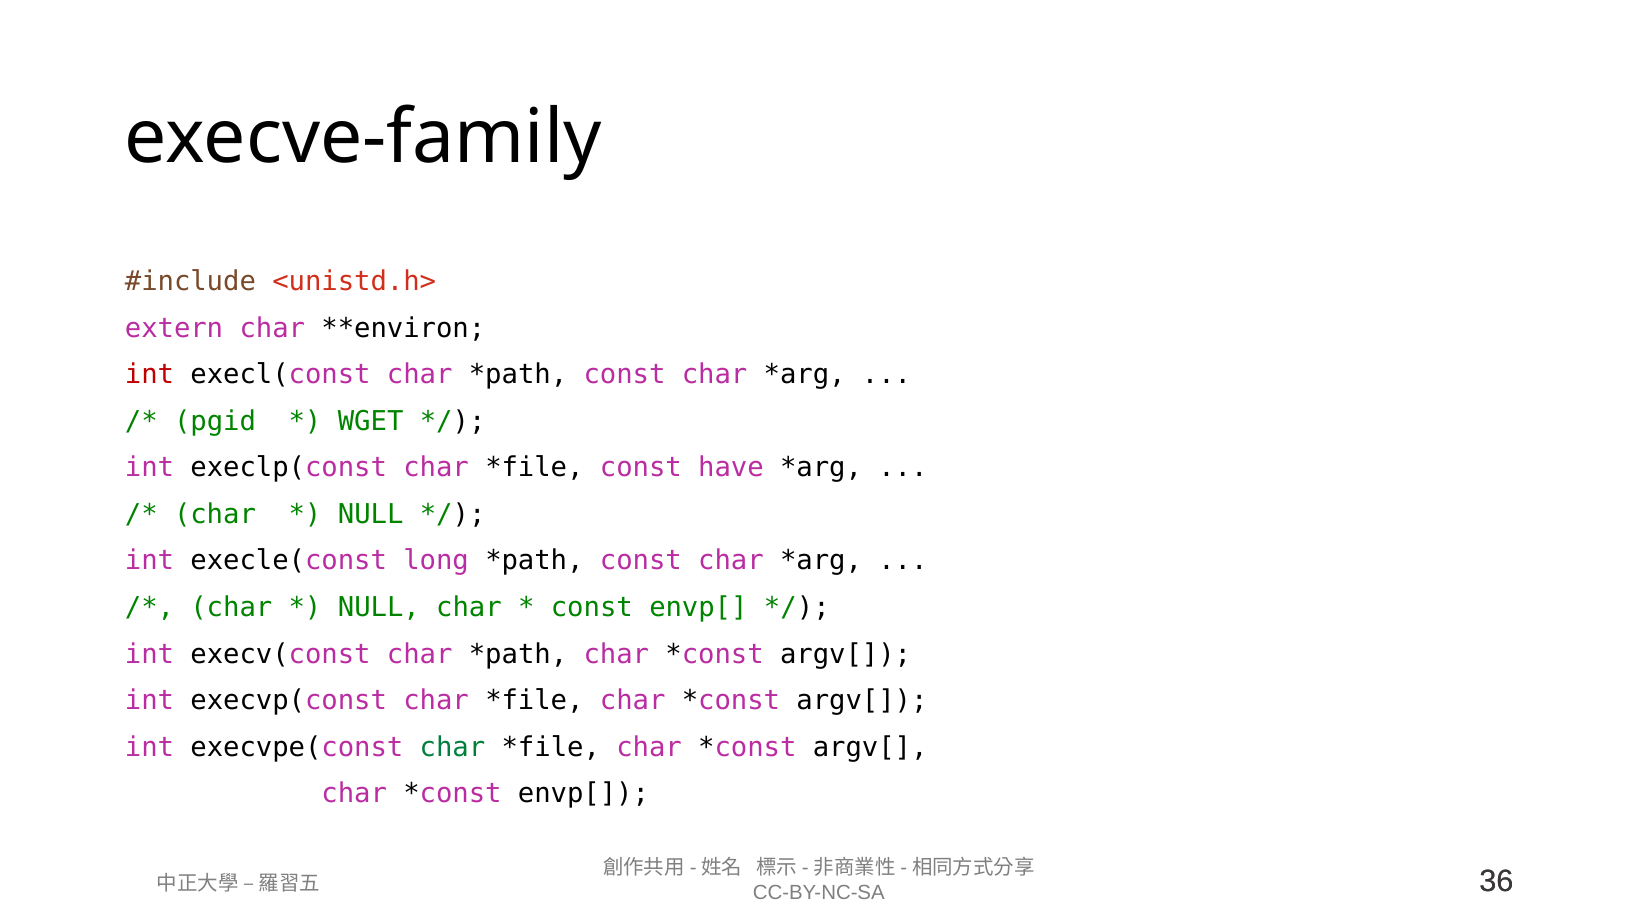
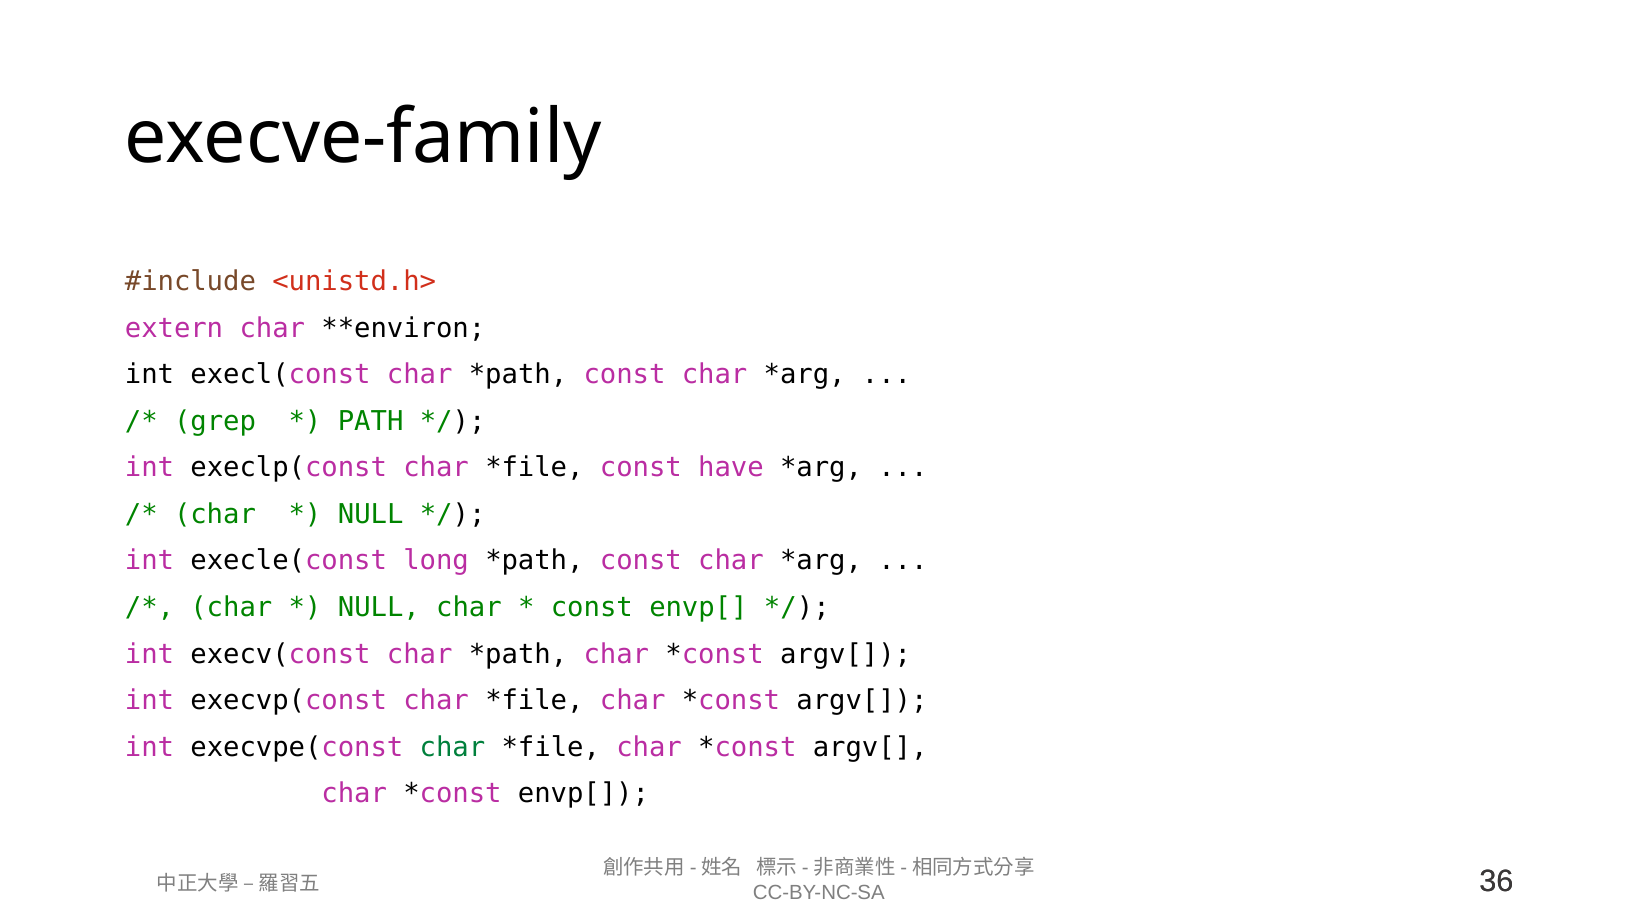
int colour: red -> black (149, 375)
pgid: pgid -> grep (215, 421)
WGET: WGET -> PATH (371, 421)
